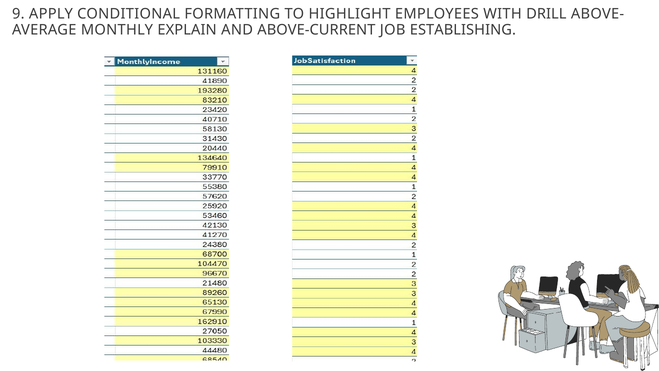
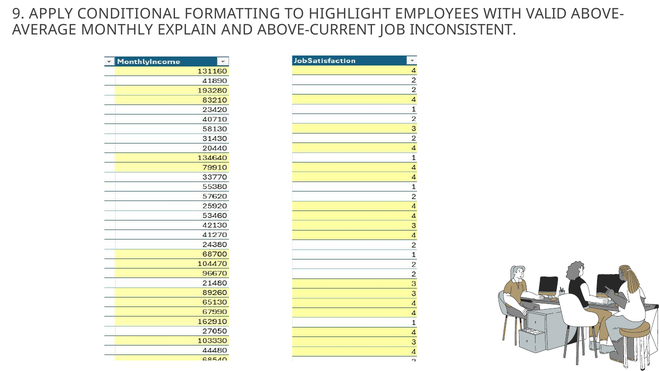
DRILL: DRILL -> VALID (546, 14)
ESTABLISHING: ESTABLISHING -> INCONSISTENT (463, 30)
